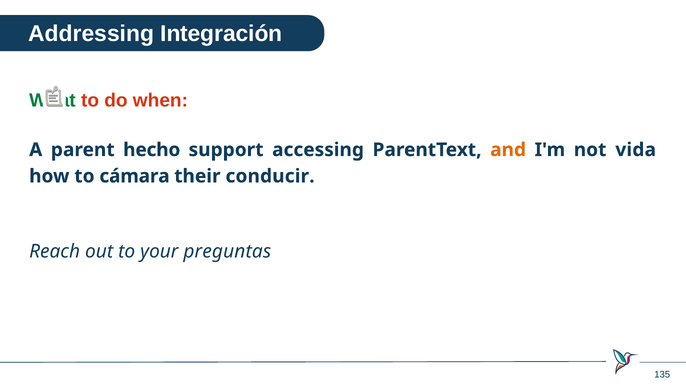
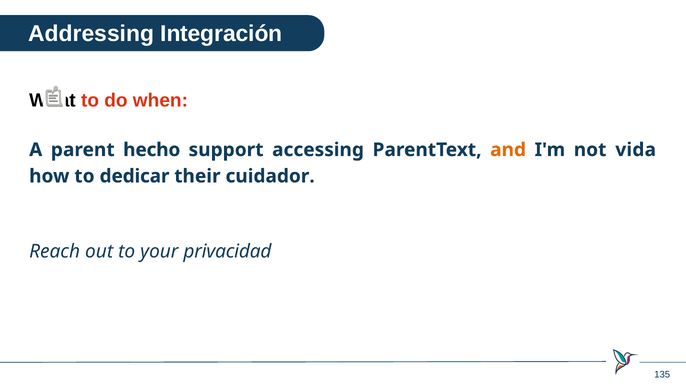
What colour: green -> black (52, 101)
cámara: cámara -> dedicar (135, 176)
conducir: conducir -> cuidador (270, 176)
preguntas: preguntas -> privacidad (227, 252)
